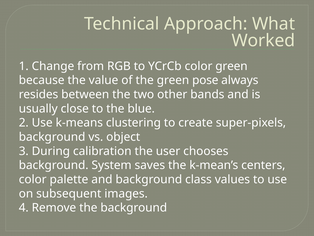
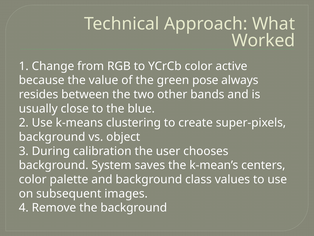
color green: green -> active (231, 66)
